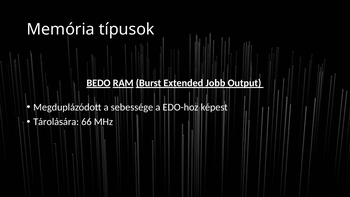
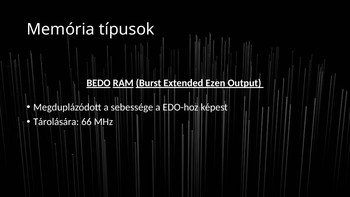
Jobb: Jobb -> Ezen (215, 83)
